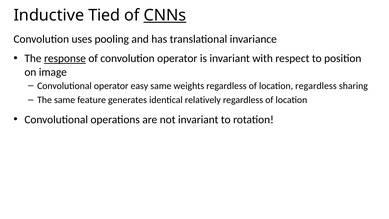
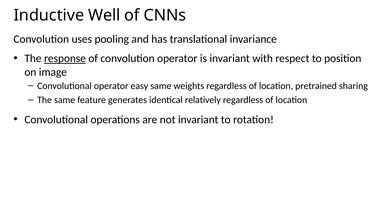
Tied: Tied -> Well (104, 15)
CNNs underline: present -> none (165, 15)
location regardless: regardless -> pretrained (316, 86)
